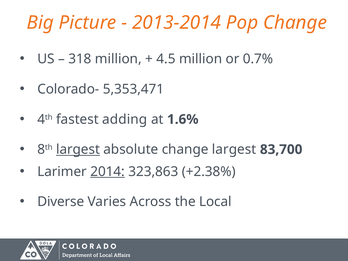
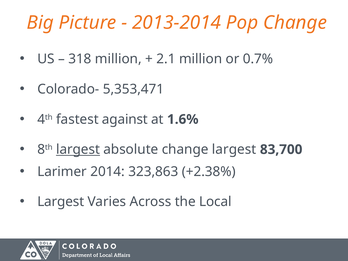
4.5: 4.5 -> 2.1 (166, 59)
adding: adding -> against (125, 119)
2014 underline: present -> none (108, 172)
Diverse: Diverse -> Largest (61, 202)
